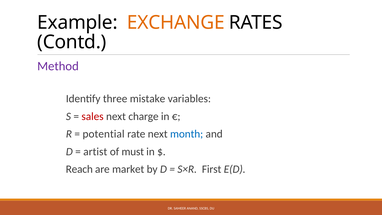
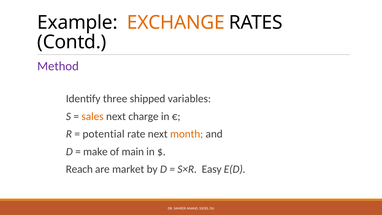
mistake: mistake -> shipped (148, 99)
sales colour: red -> orange (93, 116)
month colour: blue -> orange (187, 134)
artist: artist -> make (95, 152)
must: must -> main (133, 152)
First: First -> Easy (212, 169)
